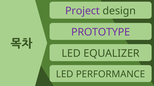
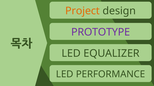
Project colour: purple -> orange (83, 11)
